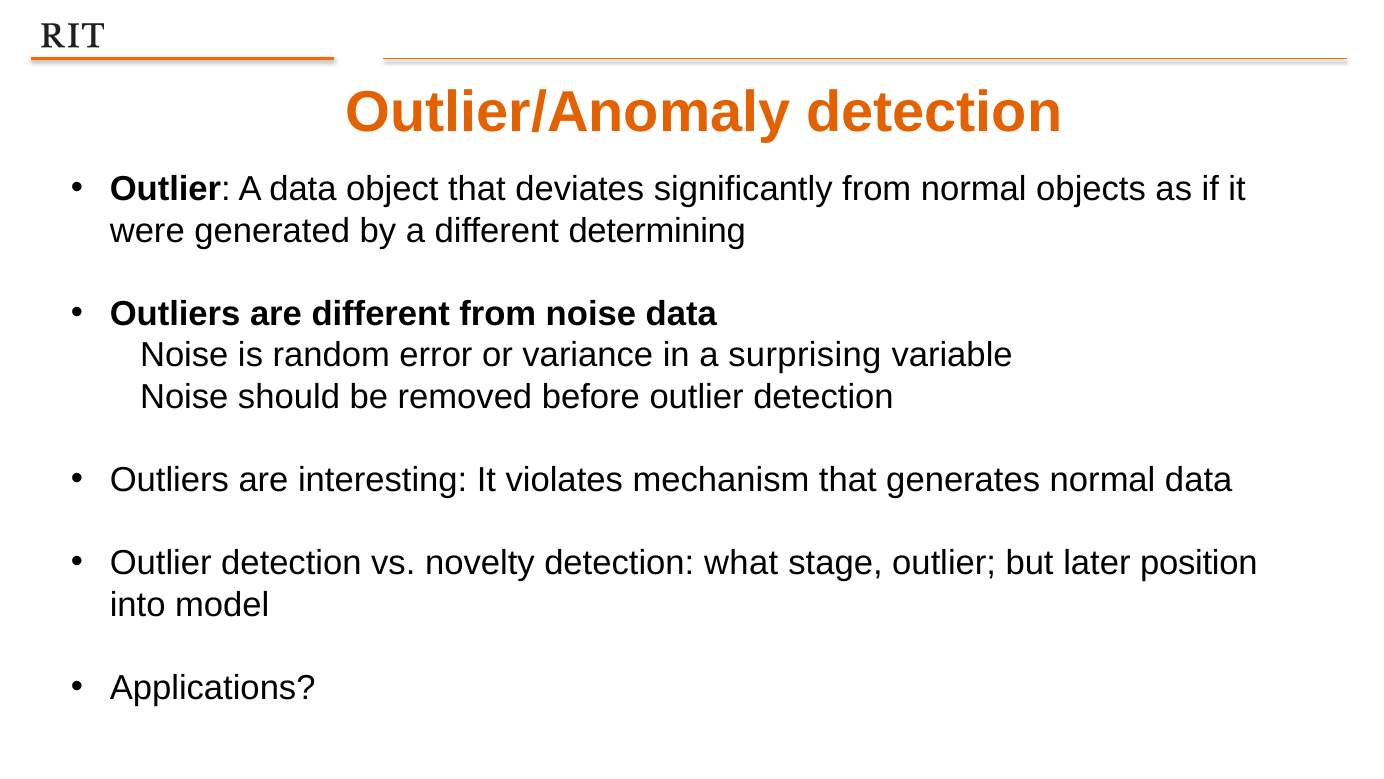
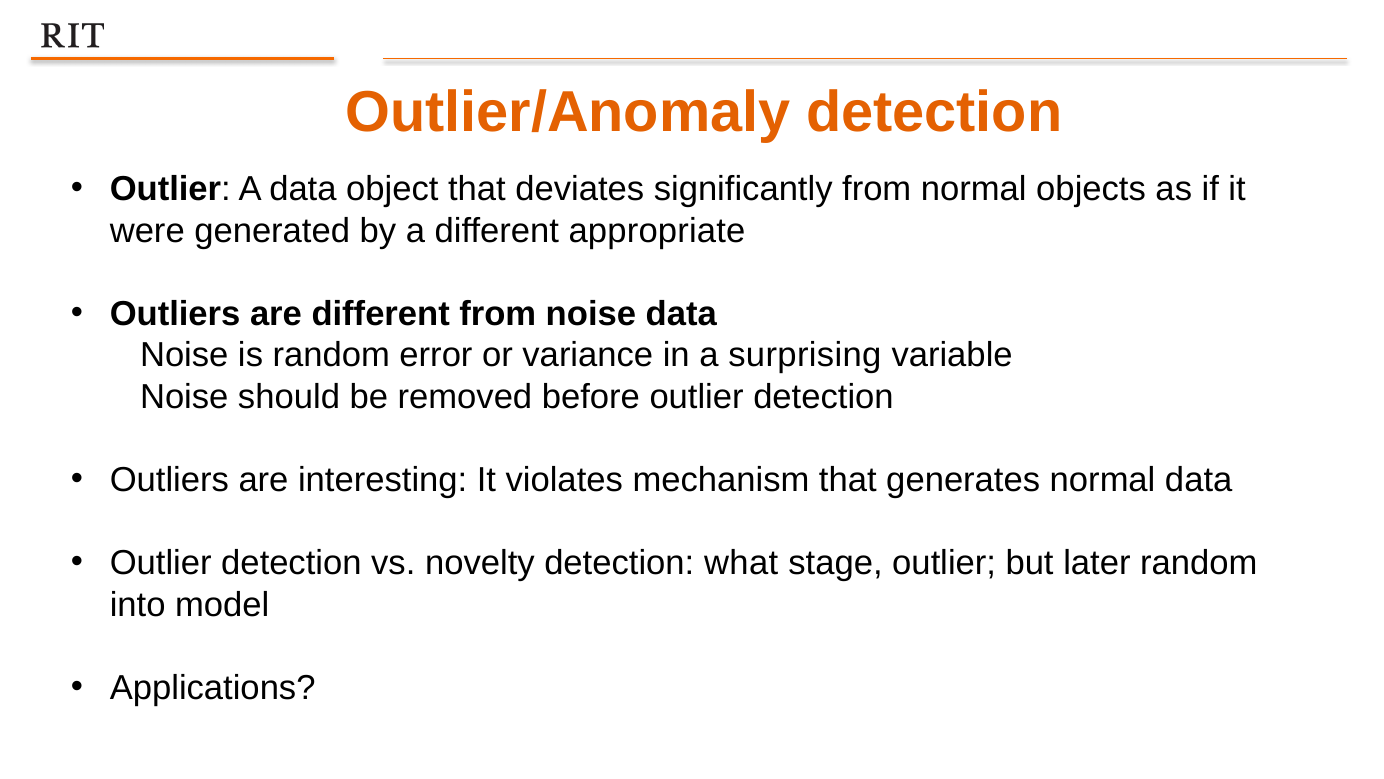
determining: determining -> appropriate (657, 231)
later position: position -> random (1199, 563)
